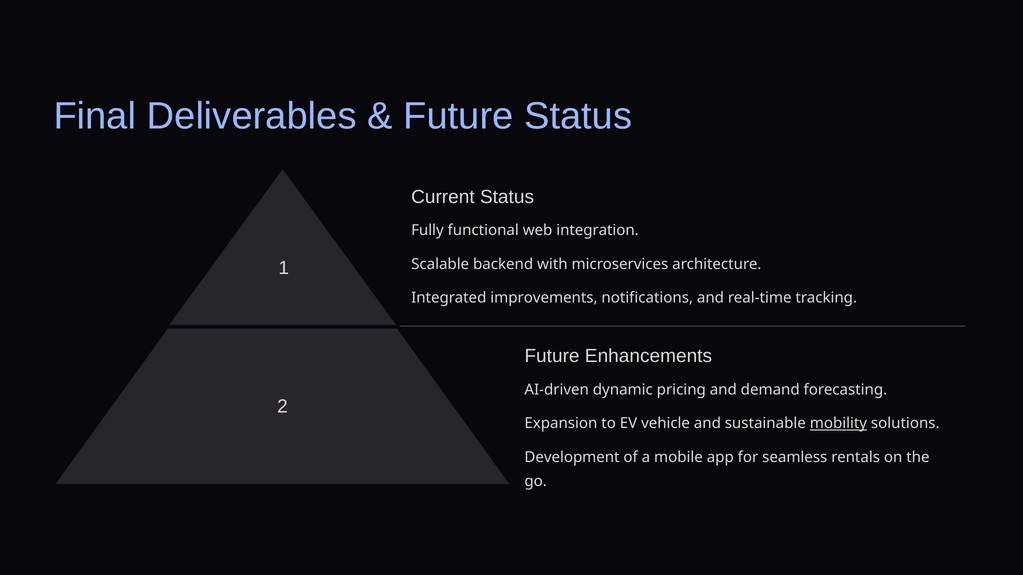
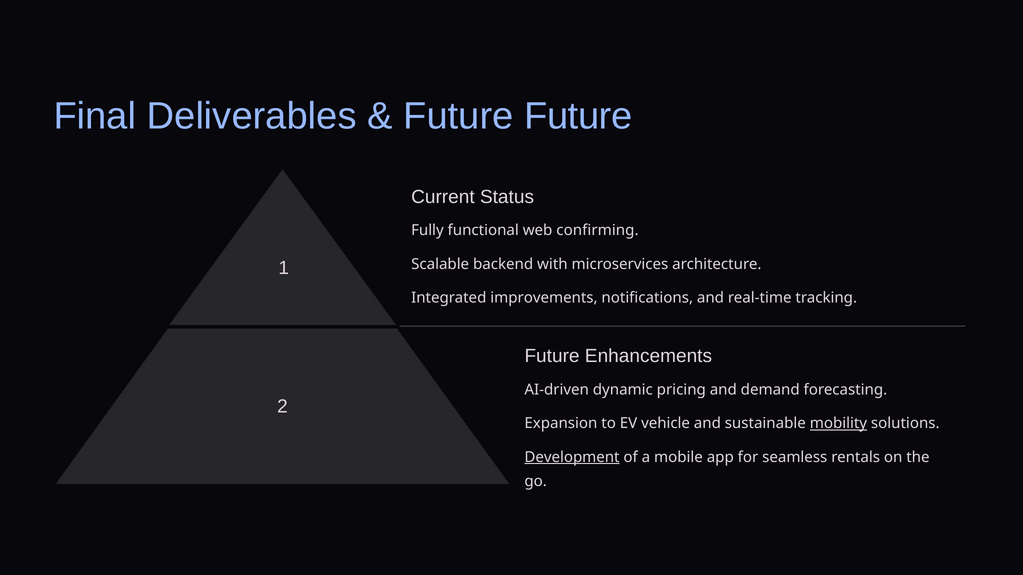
Future Status: Status -> Future (578, 116)
integration: integration -> confirming (597, 231)
Development underline: none -> present (572, 457)
